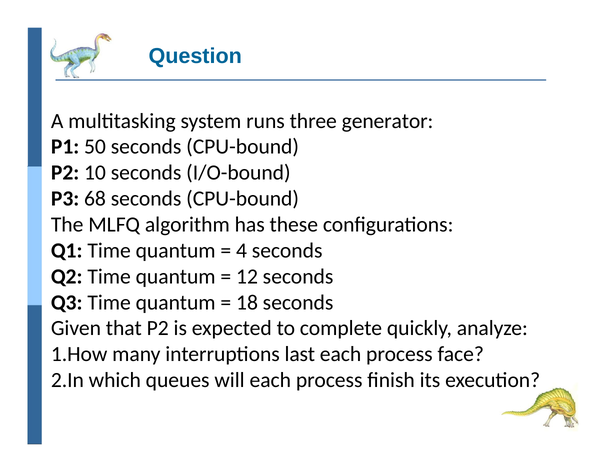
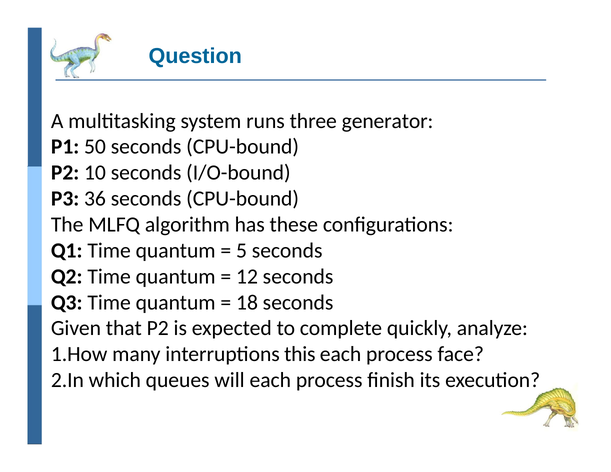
68: 68 -> 36 (95, 199)
4: 4 -> 5 (242, 251)
last: last -> this (300, 354)
